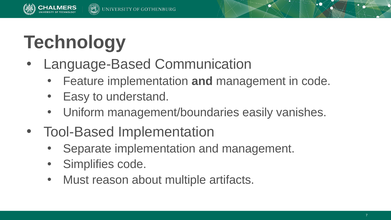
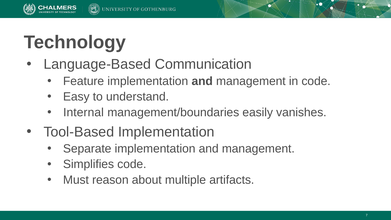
Uniform: Uniform -> Internal (84, 112)
